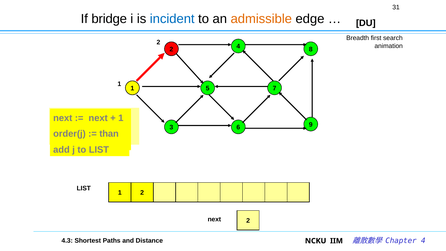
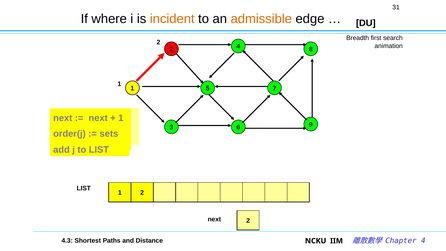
bridge: bridge -> where (109, 19)
incident colour: blue -> orange (172, 19)
than: than -> sets (109, 134)
